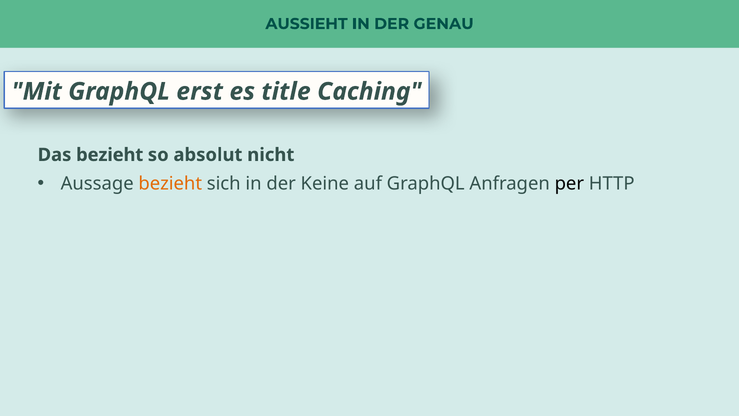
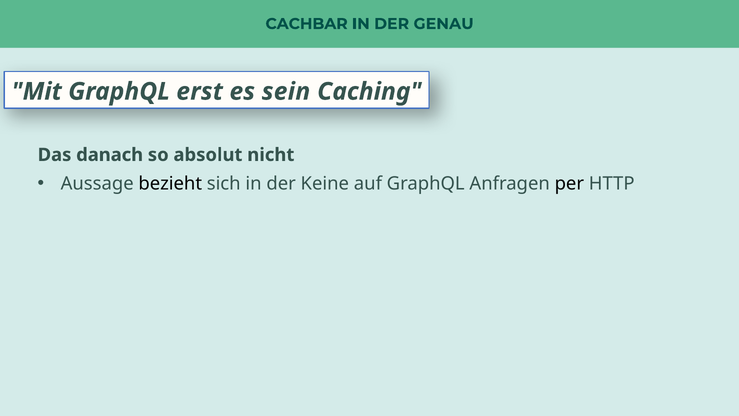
AUSSIEHT: AUSSIEHT -> CACHBAR (307, 24)
title: title -> sein (286, 91)
Das bezieht: bezieht -> danach (110, 155)
bezieht colour: orange -> black (170, 184)
